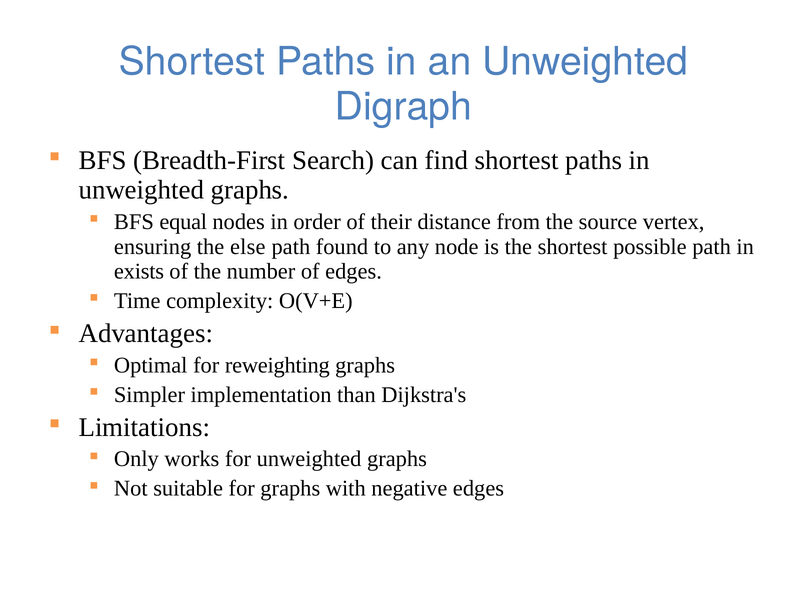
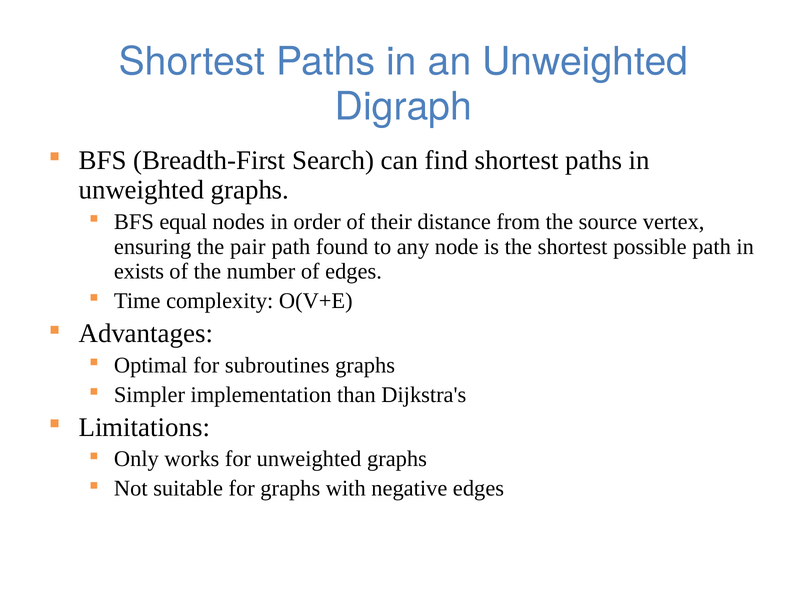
else: else -> pair (248, 247)
reweighting: reweighting -> subroutines (277, 365)
